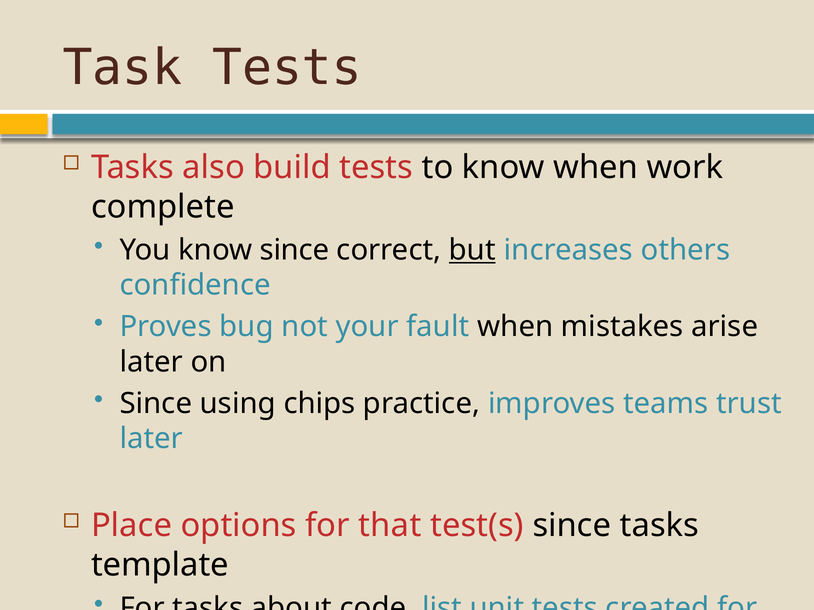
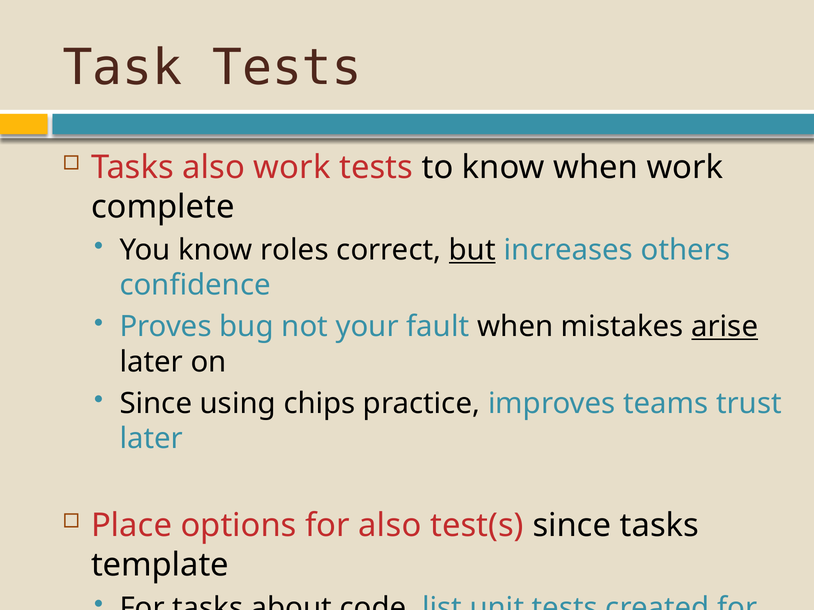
also build: build -> work (292, 168)
know since: since -> roles (294, 250)
arise underline: none -> present (725, 327)
for that: that -> also (390, 526)
